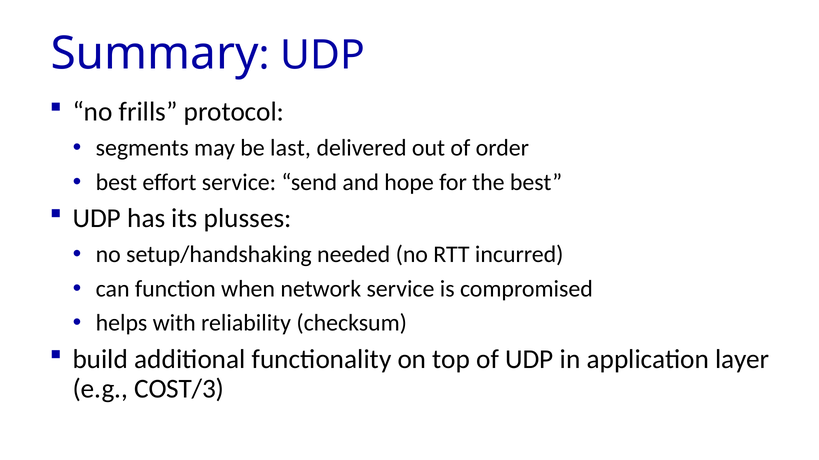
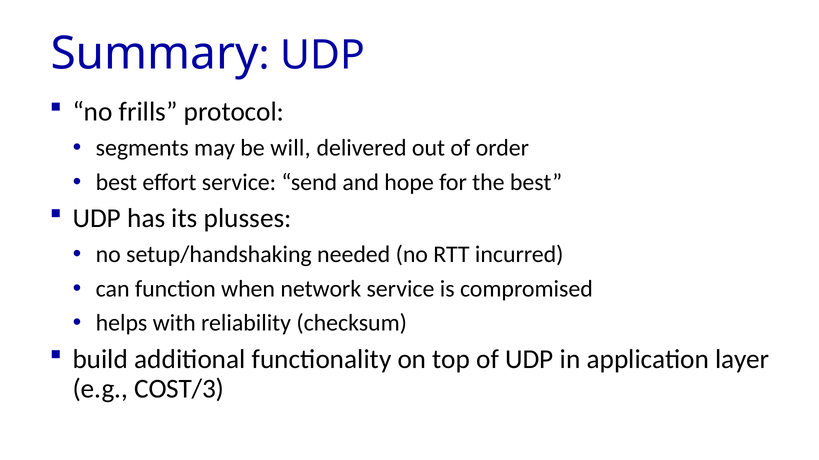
last: last -> will (290, 148)
